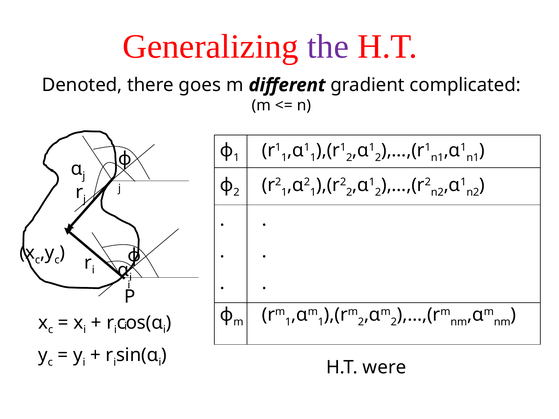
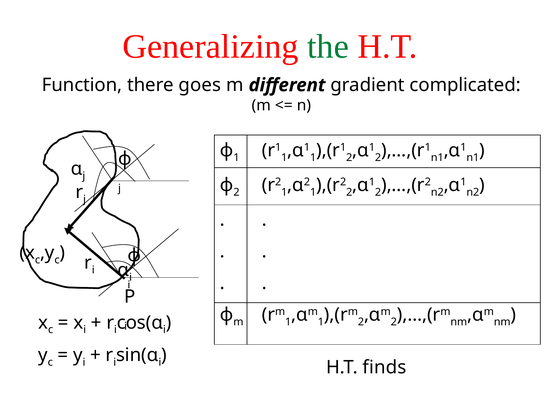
the colour: purple -> green (328, 47)
Denoted: Denoted -> Function (82, 85)
were: were -> finds (384, 367)
